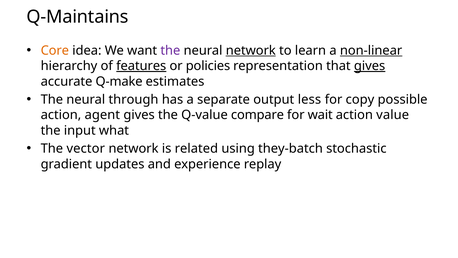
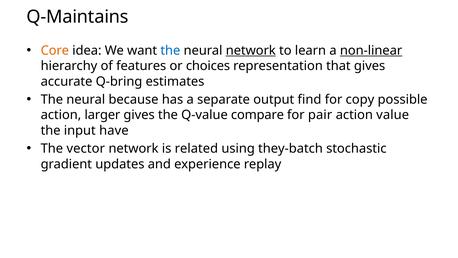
the colour: purple -> blue (170, 50)
features underline: present -> none (141, 66)
policies: policies -> choices (208, 66)
gives underline: present -> none (370, 66)
Q-make: Q-make -> Q-bring (119, 81)
through: through -> because (134, 99)
less: less -> find (309, 99)
agent: agent -> larger (102, 115)
wait: wait -> pair (320, 115)
what: what -> have (114, 130)
